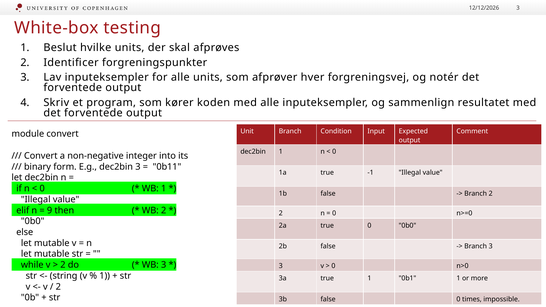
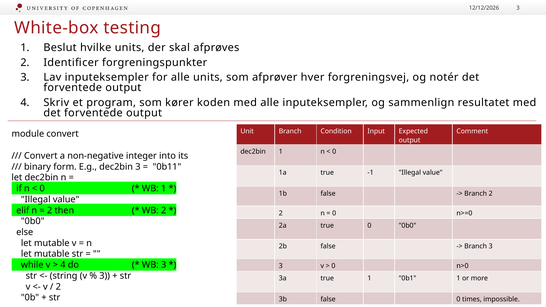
9: 9 -> 2 (50, 210)
2: 2 -> 4 (63, 265)
1: 1 -> 3 (105, 276)
